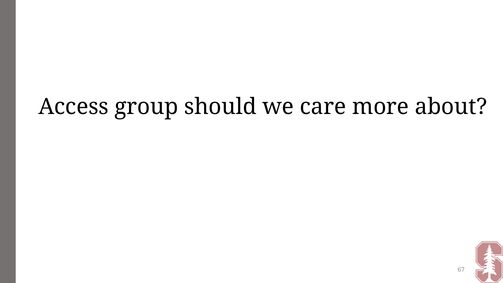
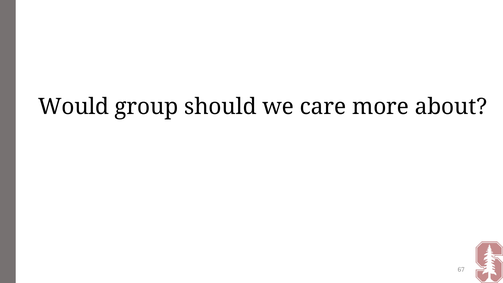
Access: Access -> Would (74, 107)
